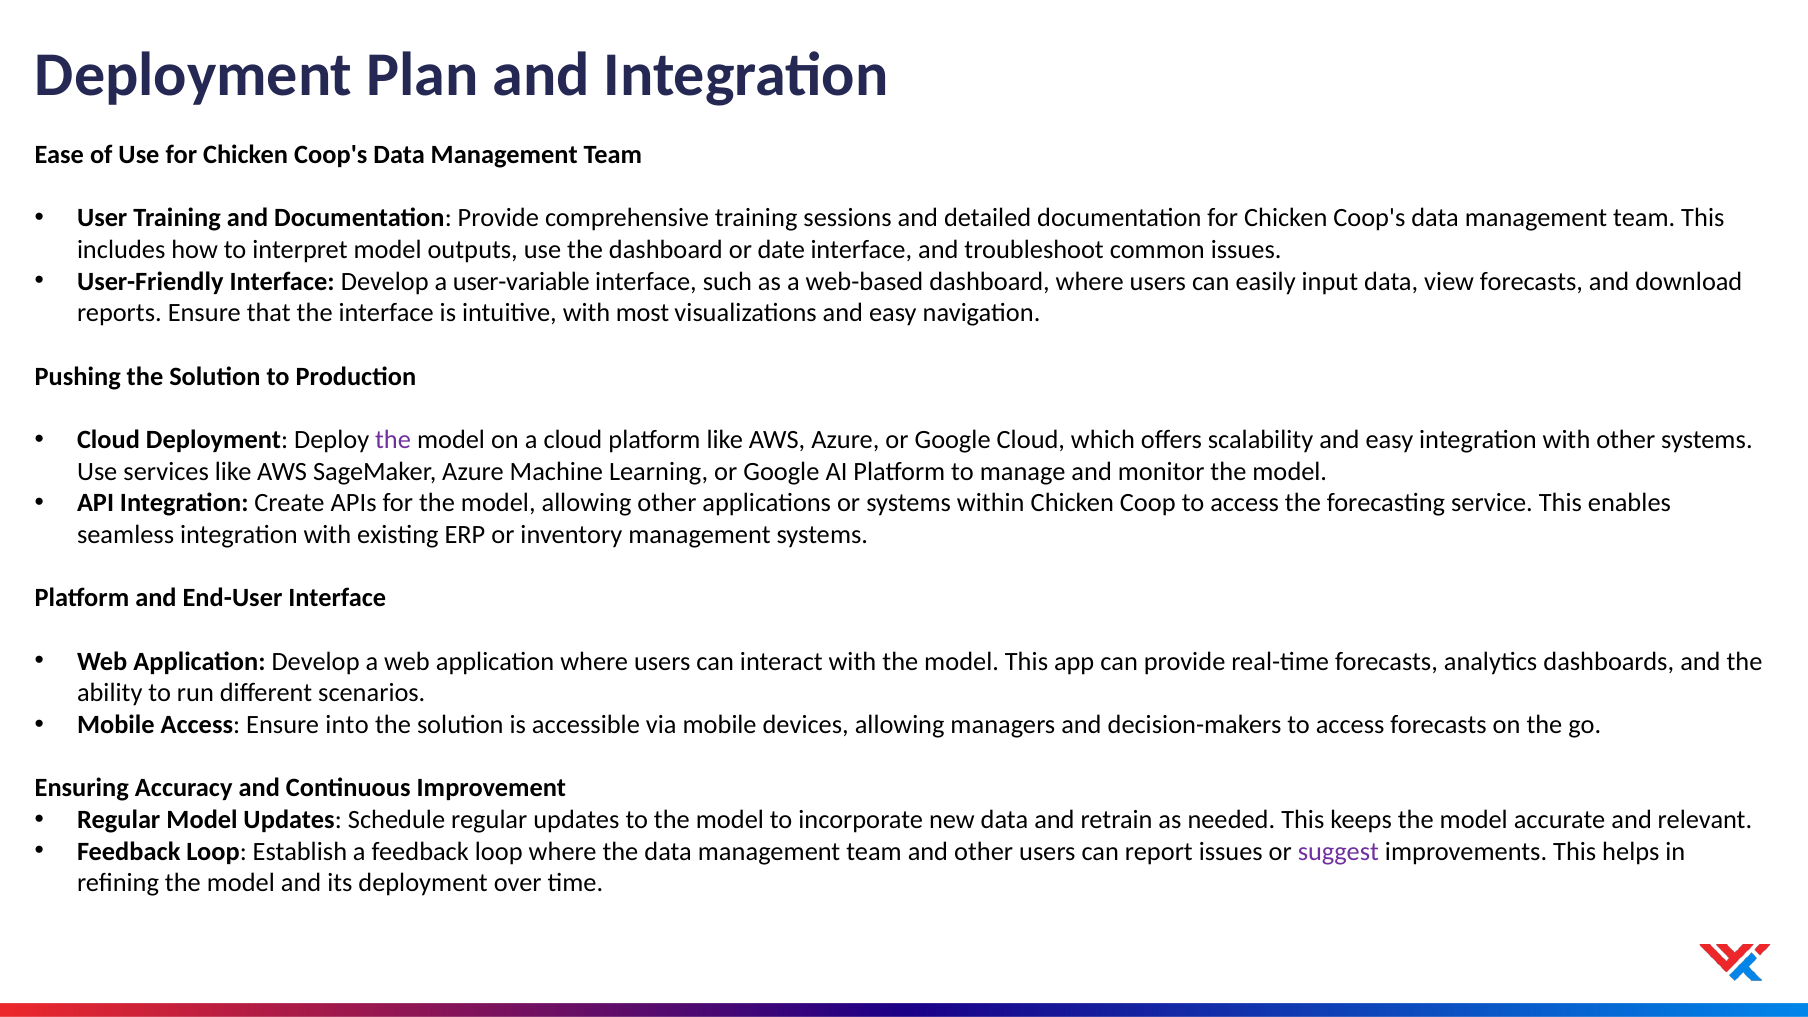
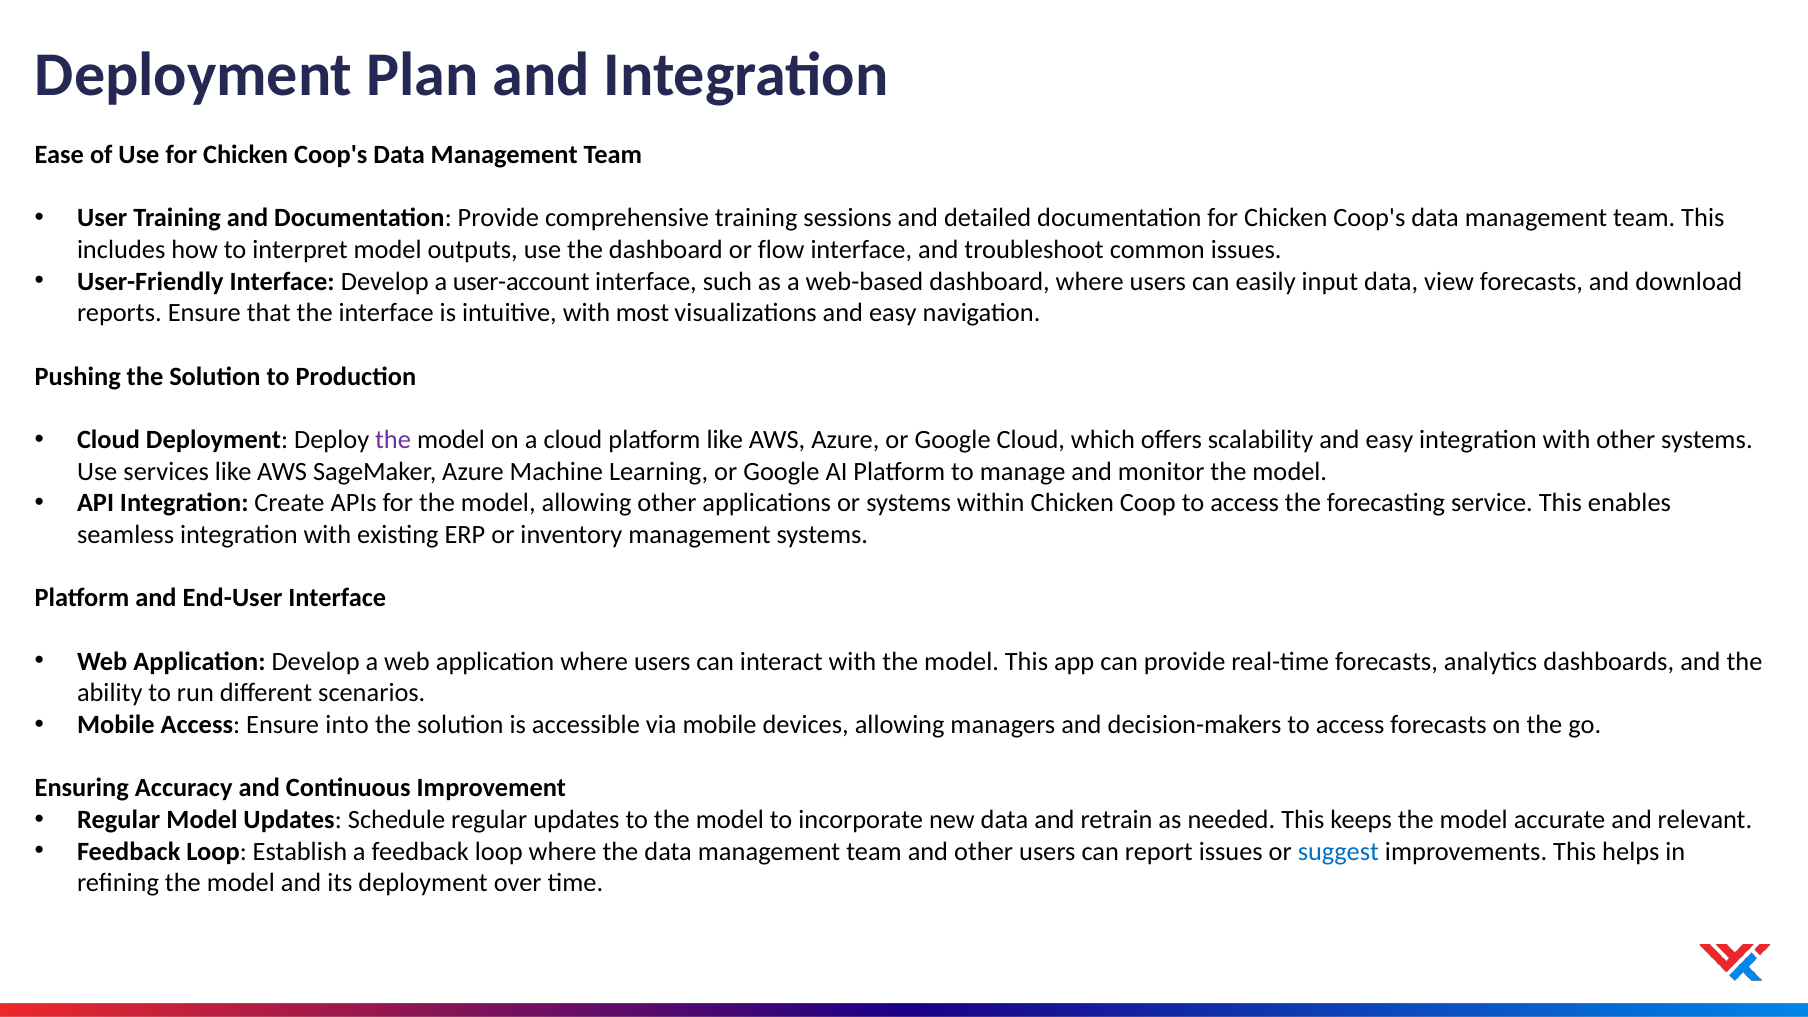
date: date -> flow (781, 250)
user-variable: user-variable -> user-account (521, 282)
suggest colour: purple -> blue (1338, 851)
